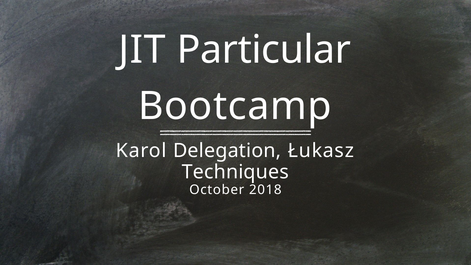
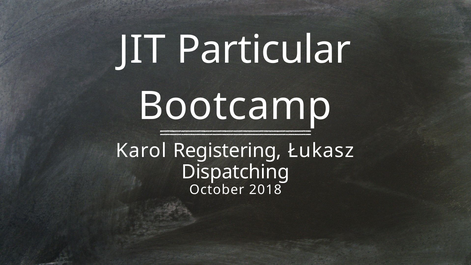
Delegation: Delegation -> Registering (227, 151)
Techniques: Techniques -> Dispatching (236, 172)
